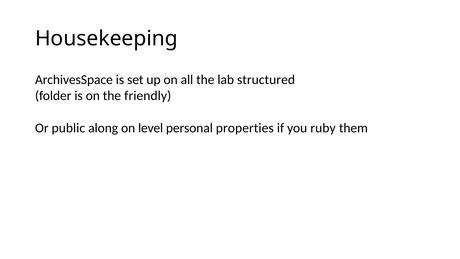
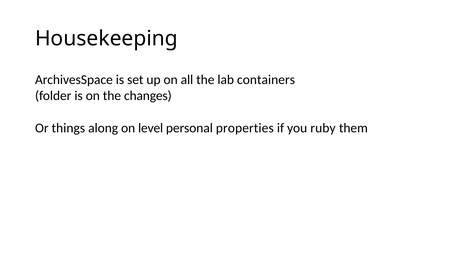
structured: structured -> containers (266, 80)
friendly: friendly -> changes (148, 96)
public: public -> things (68, 128)
